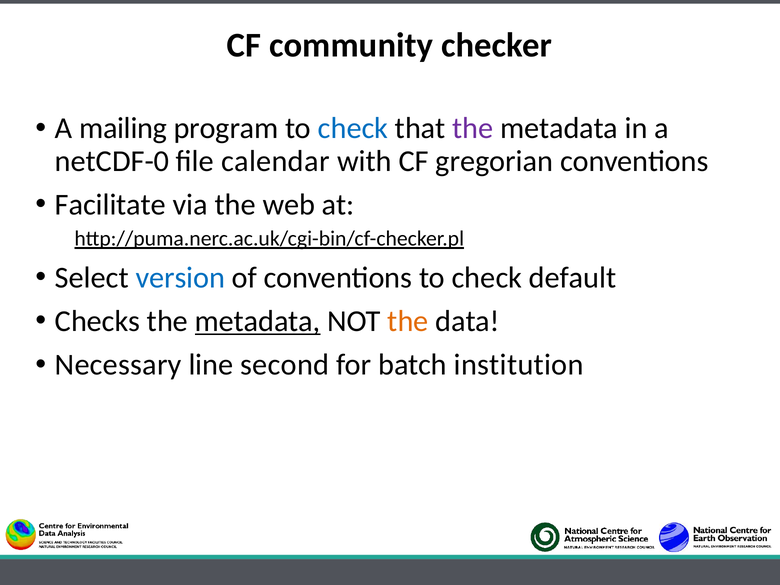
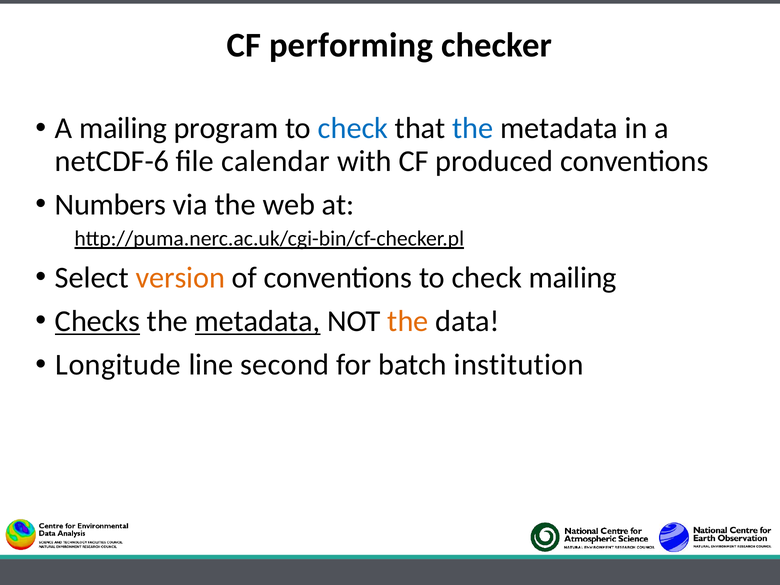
community: community -> performing (351, 45)
the colour: purple -> blue (473, 128)
netCDF-0: netCDF-0 -> netCDF-6 (112, 161)
gregorian: gregorian -> produced (494, 161)
Facilitate: Facilitate -> Numbers (111, 205)
version colour: blue -> orange (180, 278)
check default: default -> mailing (573, 278)
Checks underline: none -> present (98, 321)
Necessary: Necessary -> Longitude (118, 365)
